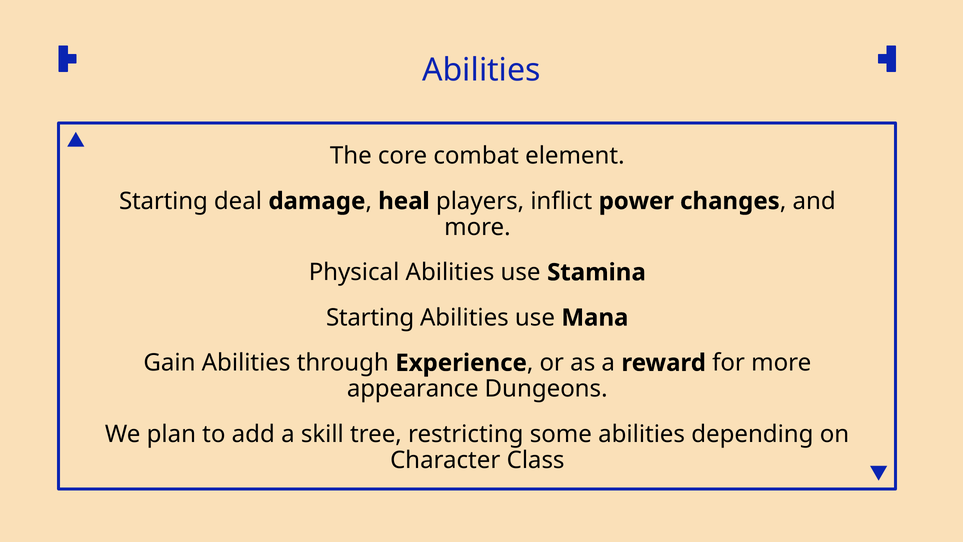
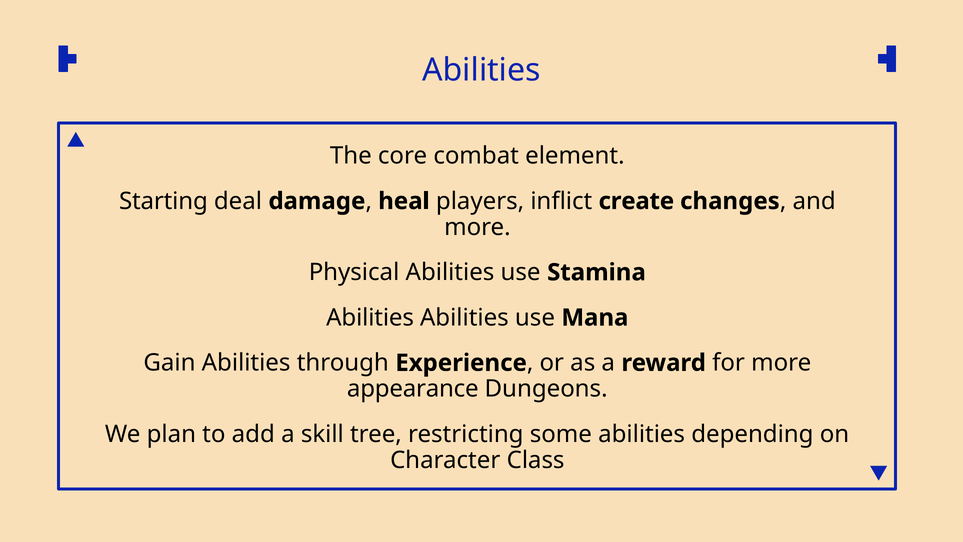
power: power -> create (636, 201)
Starting: Starting -> Abilities (370, 318)
